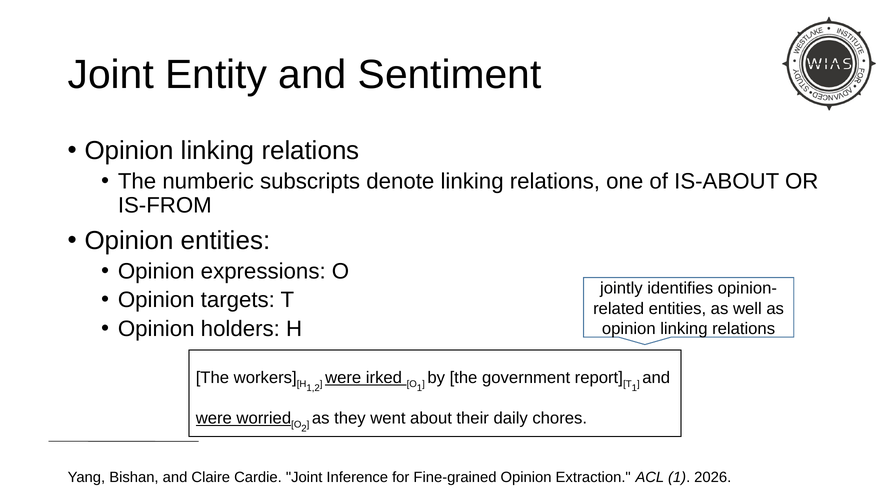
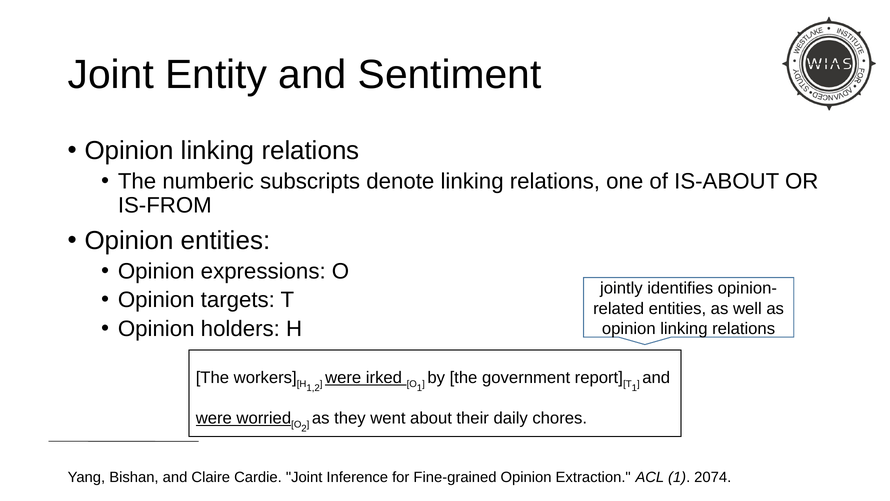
2026: 2026 -> 2074 (713, 477)
